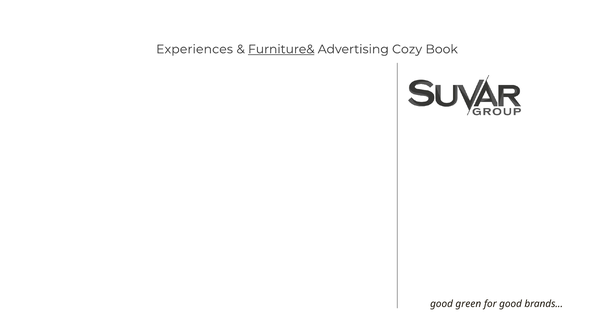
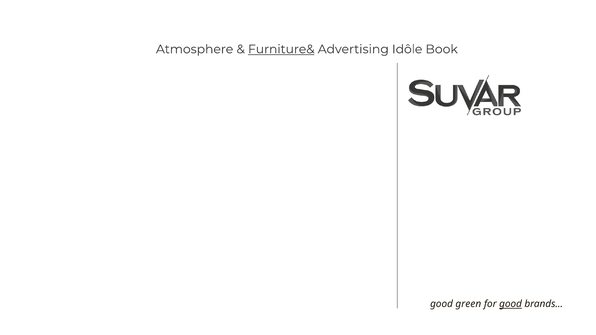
Experiences: Experiences -> Atmosphere (195, 49)
Cozy: Cozy -> Idôle (407, 49)
good underline: none -> present (511, 304)
